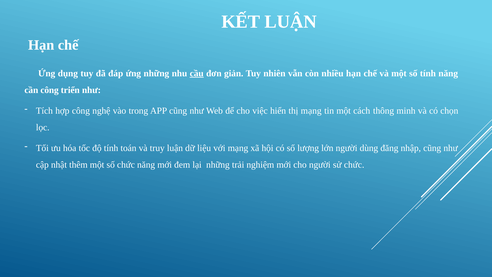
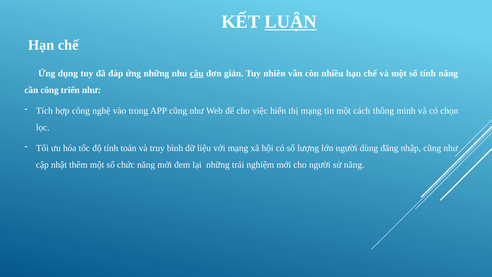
LUẬN underline: none -> present (291, 22)
truy luận: luận -> bình (175, 148)
sử chức: chức -> năng (354, 165)
